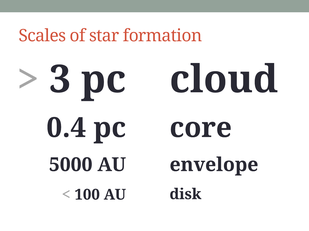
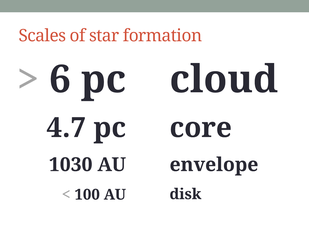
3: 3 -> 6 (60, 80)
0.4: 0.4 -> 4.7 (66, 128)
5000: 5000 -> 1030 (71, 165)
